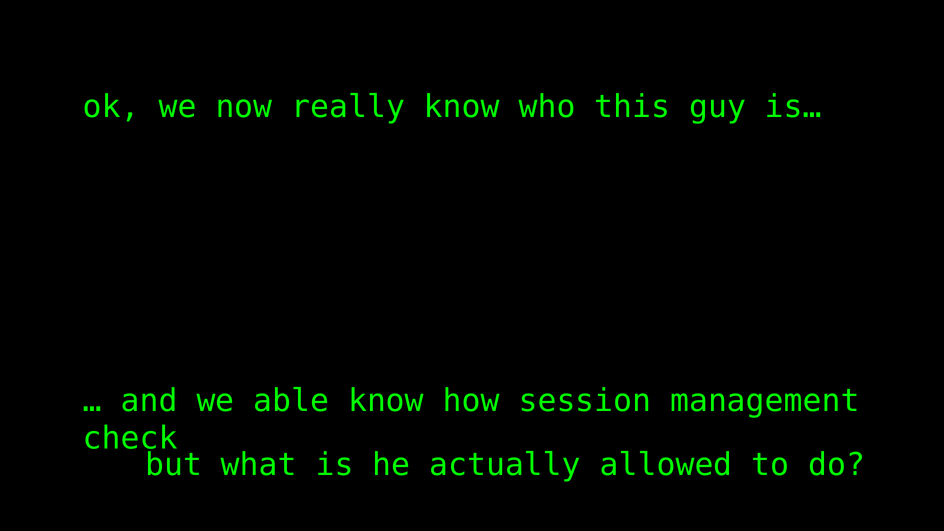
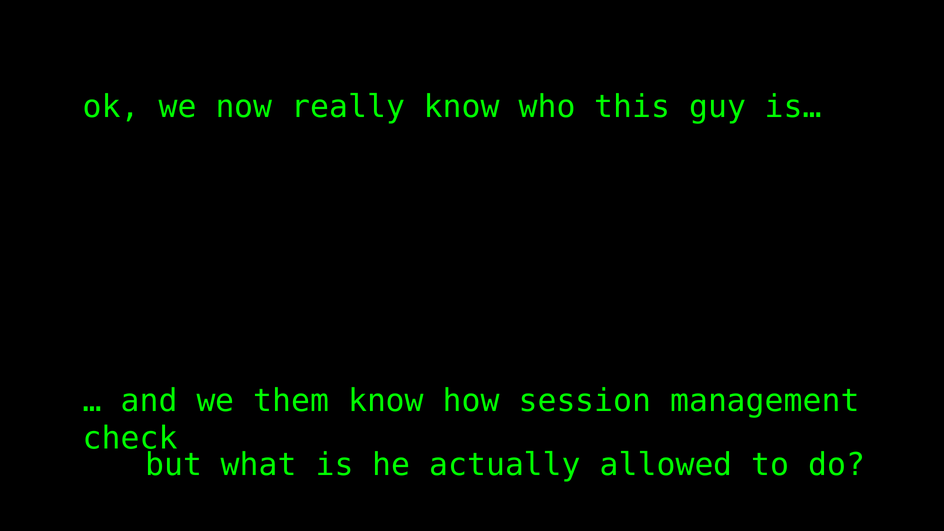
able: able -> them (291, 401)
